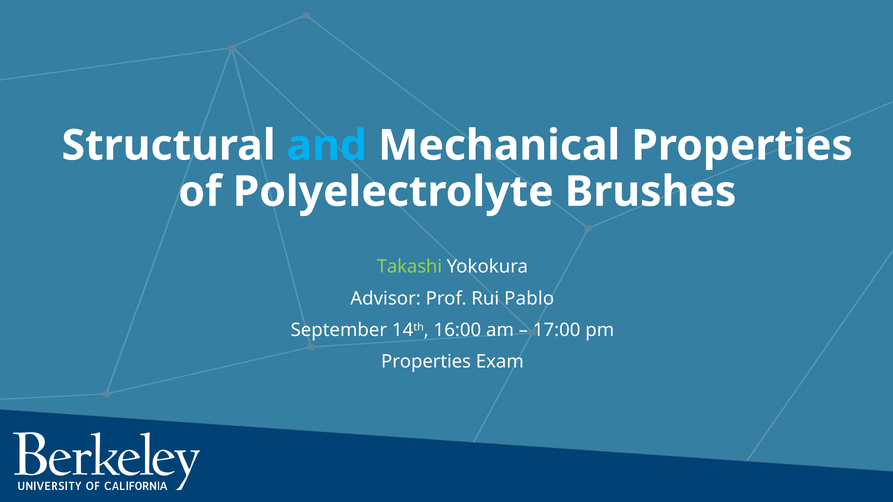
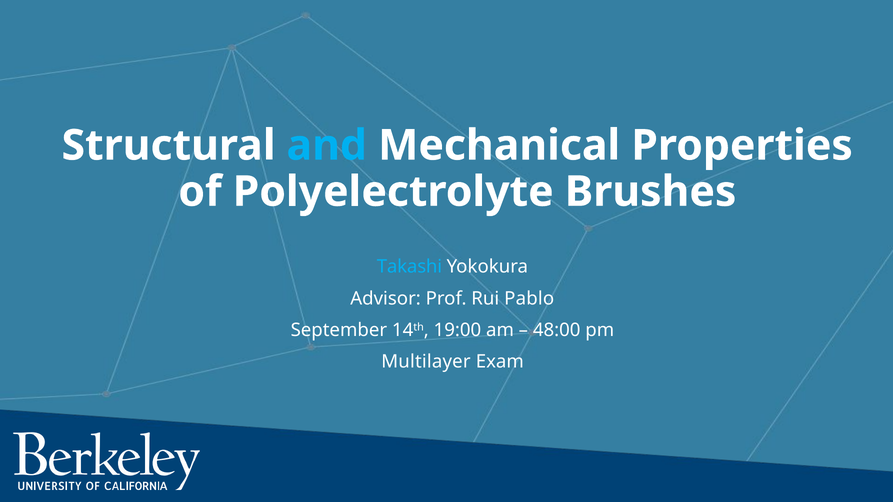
Takashi colour: light green -> light blue (409, 267)
16:00: 16:00 -> 19:00 (457, 330)
17:00: 17:00 -> 48:00 (557, 330)
Properties: Properties -> Multilayer (426, 362)
